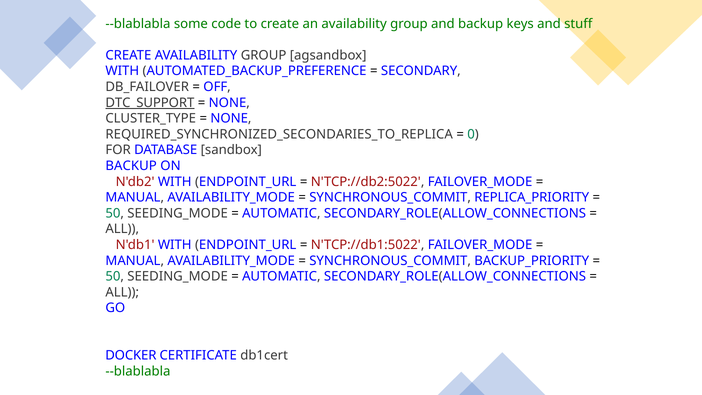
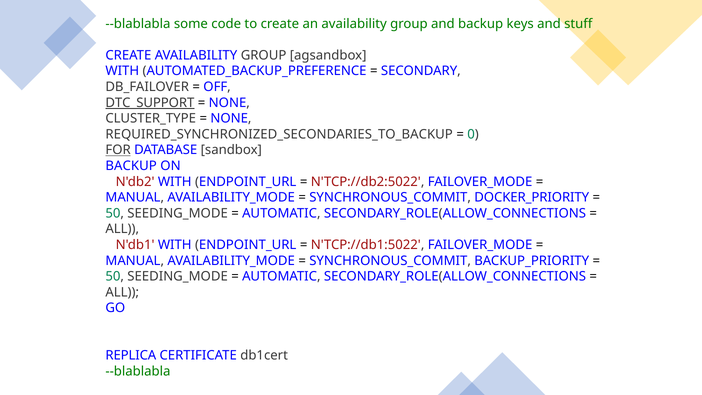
REQUIRED_SYNCHRONIZED_SECONDARIES_TO_REPLICA: REQUIRED_SYNCHRONIZED_SECONDARIES_TO_REPLICA -> REQUIRED_SYNCHRONIZED_SECONDARIES_TO_BACKUP (279, 134)
FOR underline: none -> present (118, 150)
REPLICA_PRIORITY: REPLICA_PRIORITY -> DOCKER_PRIORITY (532, 197)
DOCKER: DOCKER -> REPLICA (131, 355)
